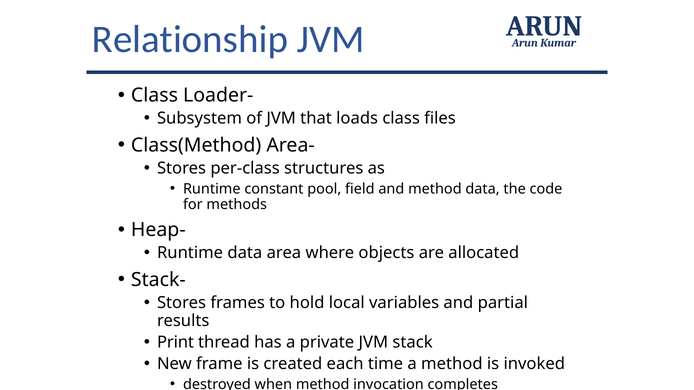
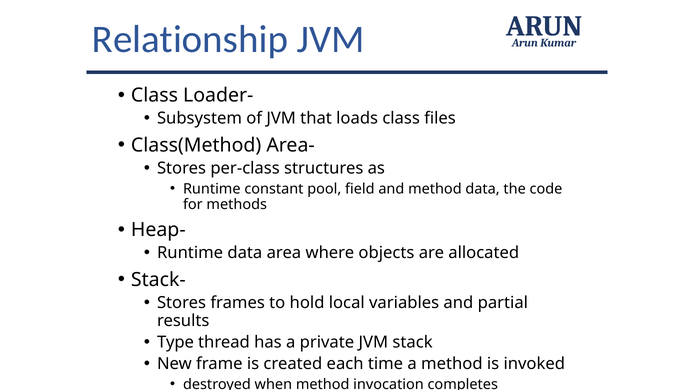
Print: Print -> Type (175, 343)
